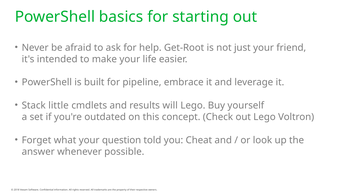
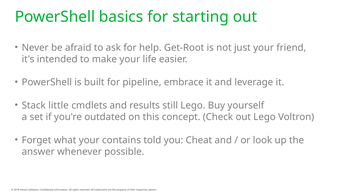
will: will -> still (170, 106)
question: question -> contains (121, 140)
